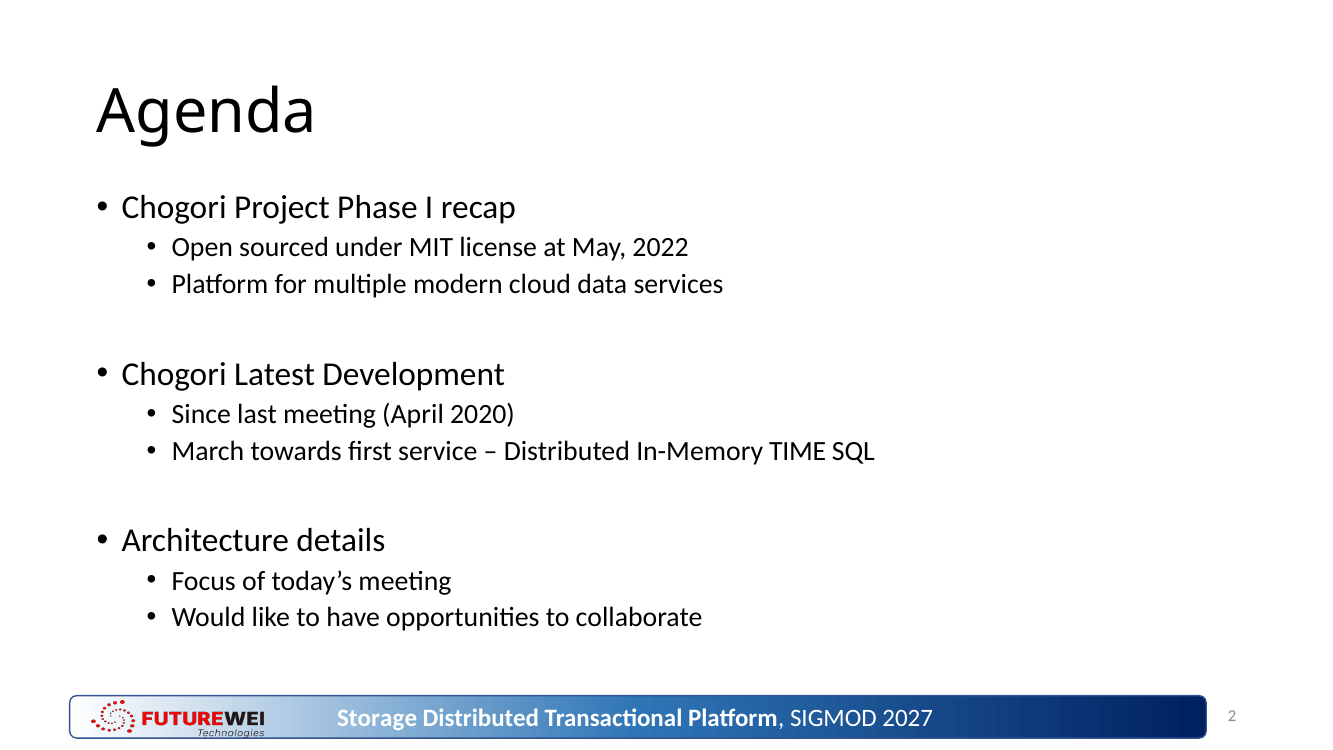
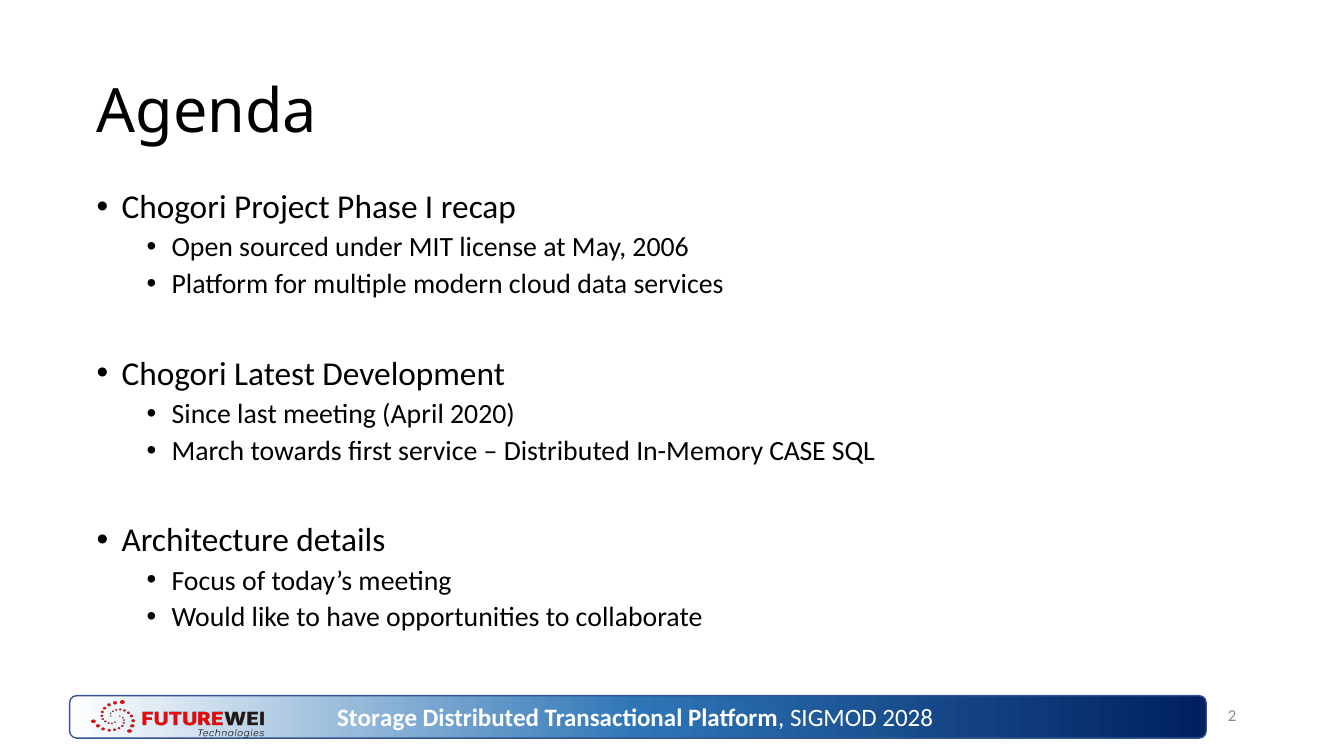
2022: 2022 -> 2006 (661, 247)
TIME: TIME -> CASE (798, 451)
2027: 2027 -> 2028 (908, 718)
